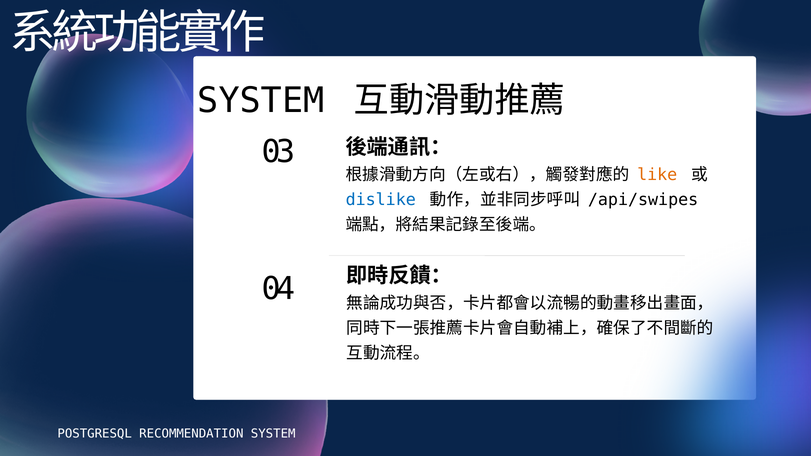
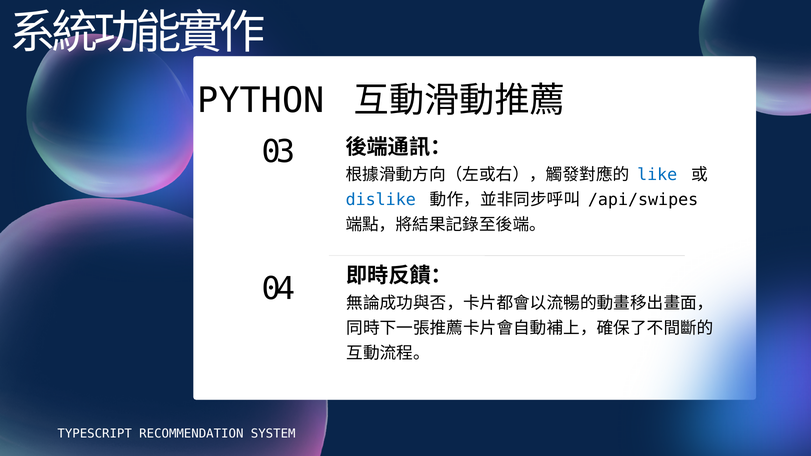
SYSTEM: SYSTEM -> PYTHON (261, 101)
like colour: orange -> blue (657, 175)
POSTGRESQL: POSTGRESQL -> TYPESCRIPT (95, 434)
